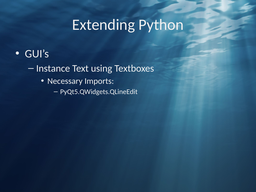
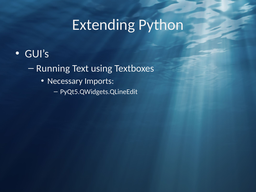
Instance: Instance -> Running (53, 68)
